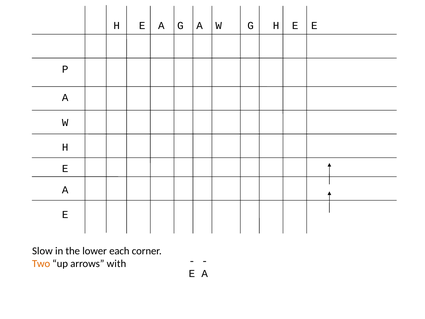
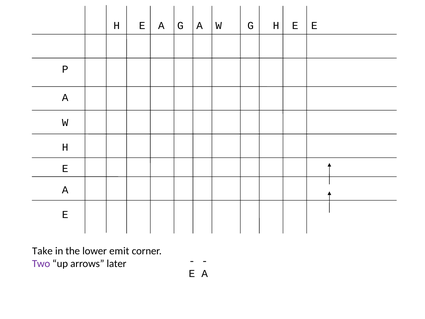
Slow: Slow -> Take (42, 251)
each: each -> emit (119, 251)
Two colour: orange -> purple (41, 264)
with: with -> later (117, 264)
